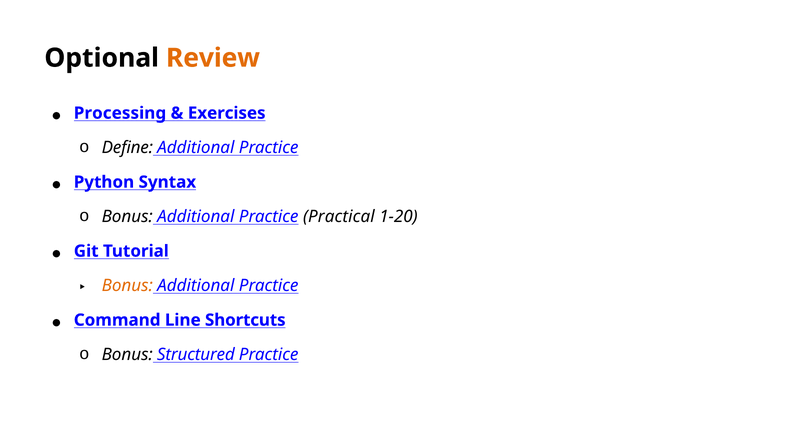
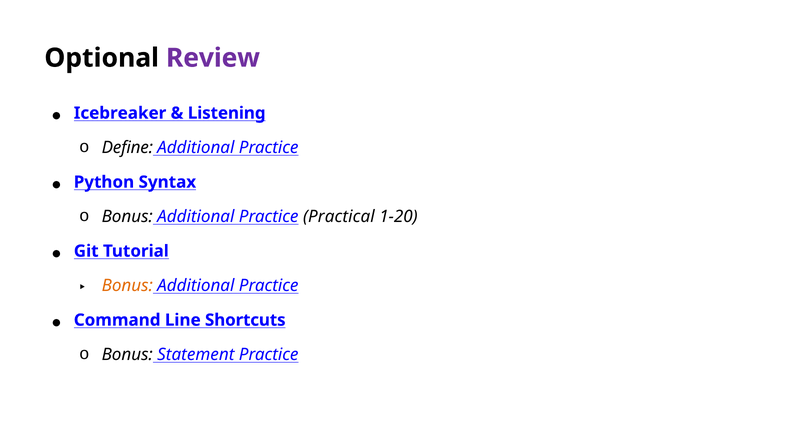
Review colour: orange -> purple (213, 58)
Processing: Processing -> Icebreaker (120, 113)
Exercises: Exercises -> Listening (227, 113)
Structured: Structured -> Statement (196, 354)
